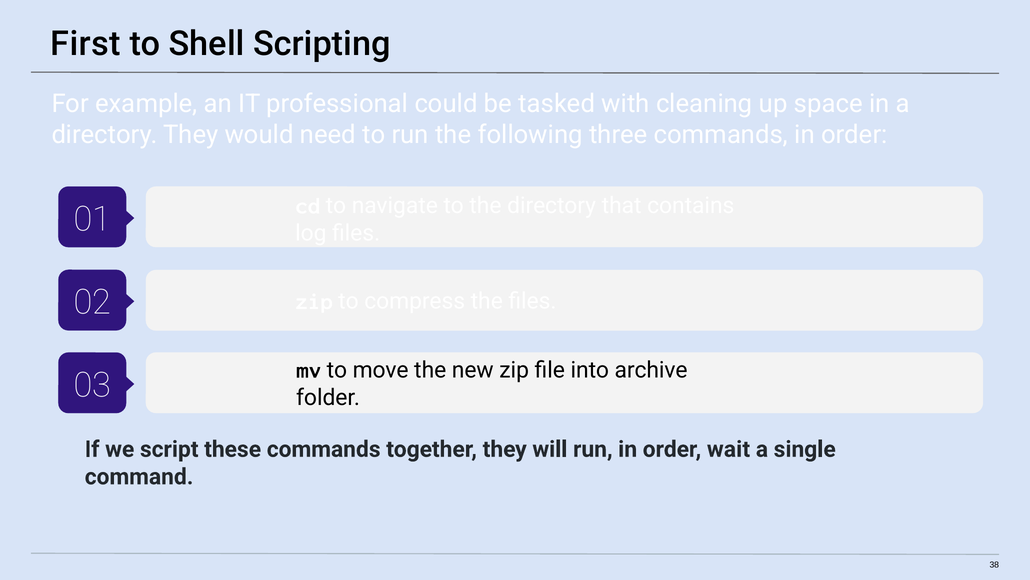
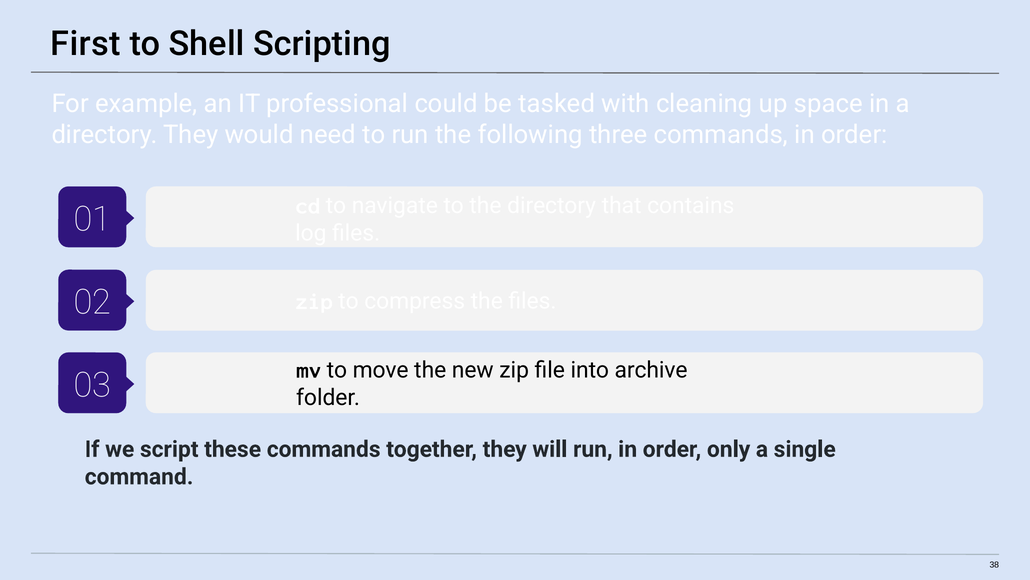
wait: wait -> only (729, 449)
